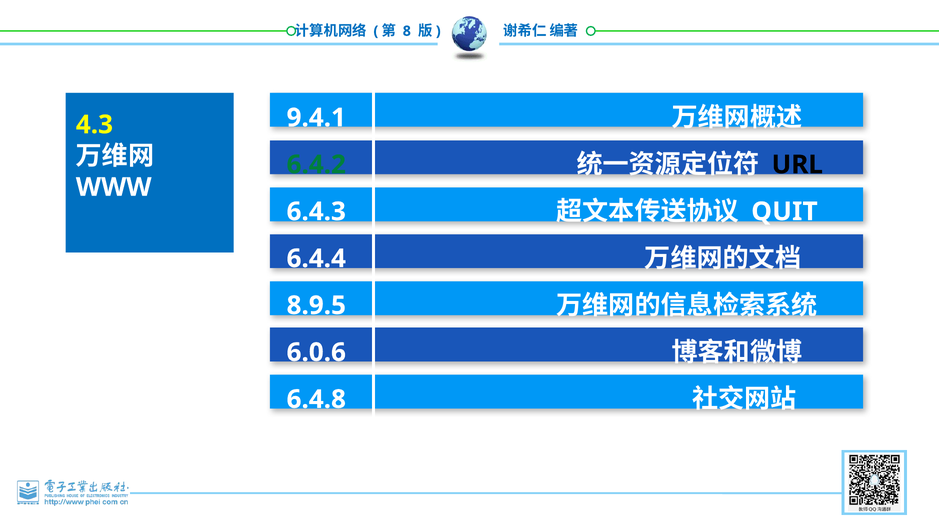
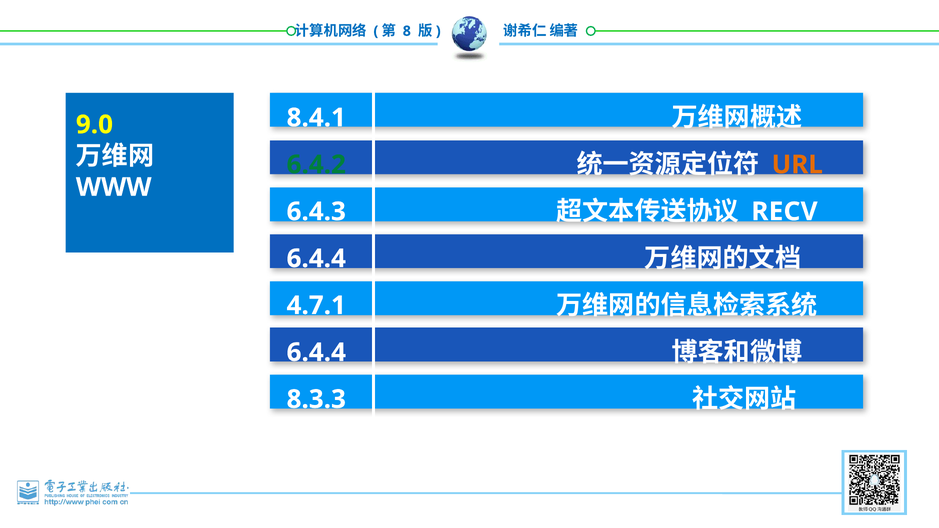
9.4.1: 9.4.1 -> 8.4.1 (316, 118)
4.3: 4.3 -> 9.0 (94, 125)
URL colour: black -> orange (797, 165)
QUIT: QUIT -> RECV (784, 212)
8.9.5: 8.9.5 -> 4.7.1 (316, 306)
6.0.6: 6.0.6 -> 6.4.4 (316, 353)
6.4.8: 6.4.8 -> 8.3.3 (316, 399)
